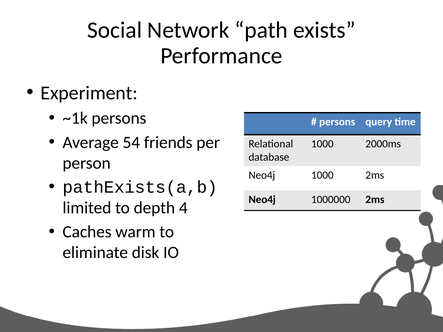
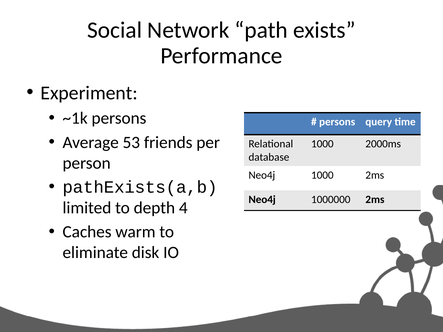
54: 54 -> 53 (131, 143)
